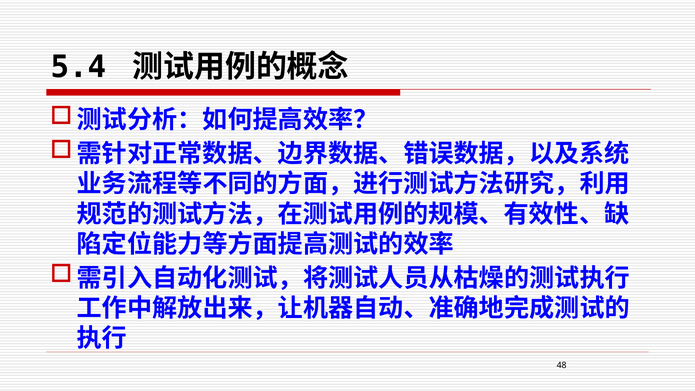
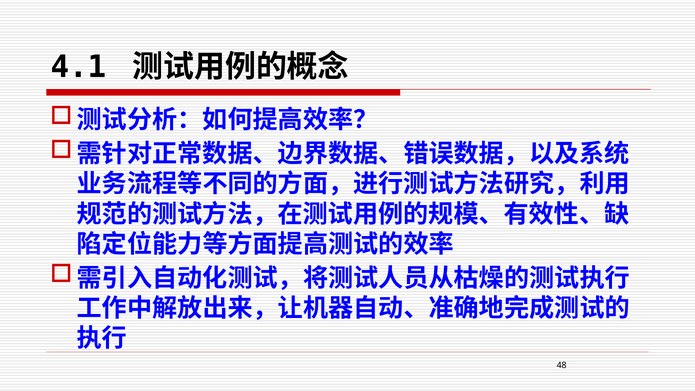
5.4: 5.4 -> 4.1 (79, 67)
